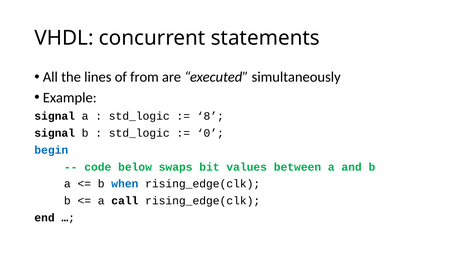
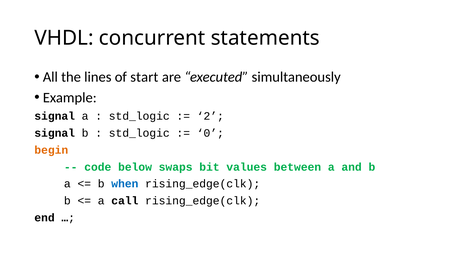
from: from -> start (144, 77)
8: 8 -> 2 (210, 116)
begin colour: blue -> orange (51, 150)
